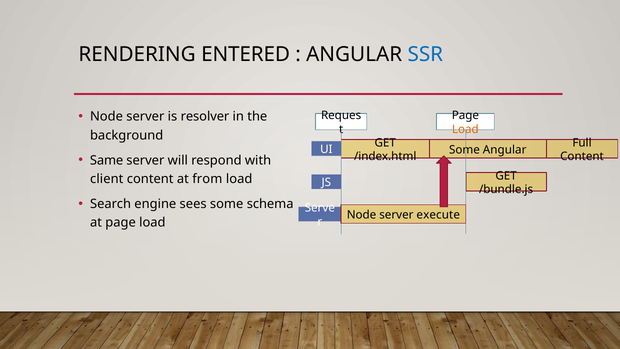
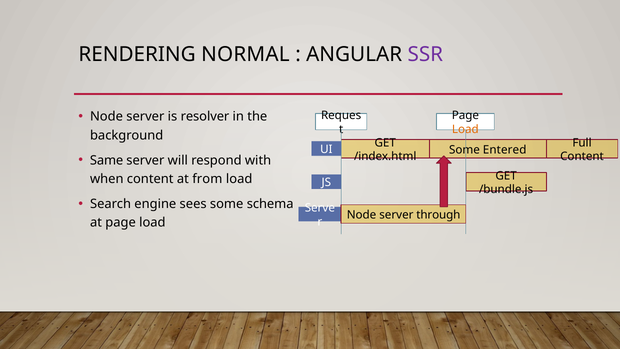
ENTERED: ENTERED -> NORMAL (245, 54)
SSR colour: blue -> purple (425, 54)
Some Angular: Angular -> Entered (505, 150)
client: client -> when (107, 179)
execute: execute -> through (438, 215)
